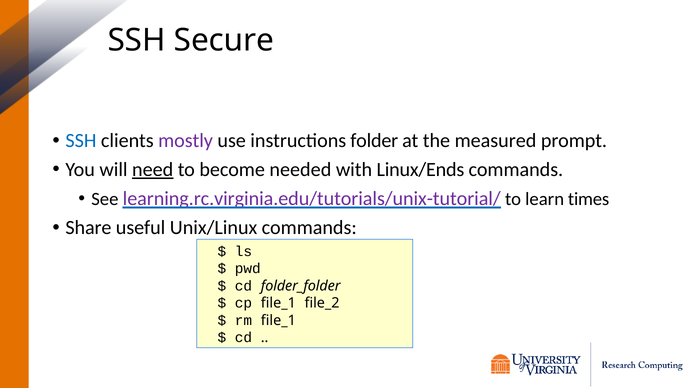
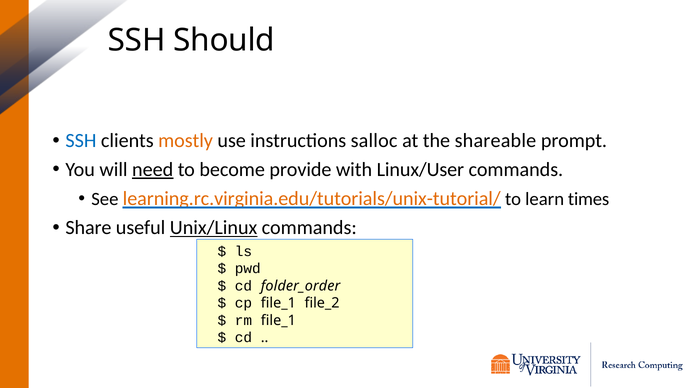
Secure: Secure -> Should (224, 40)
mostly colour: purple -> orange (186, 141)
folder: folder -> salloc (374, 141)
measured: measured -> shareable (495, 141)
needed: needed -> provide (300, 170)
Linux/Ends: Linux/Ends -> Linux/User (420, 170)
learning.rc.virginia.edu/tutorials/unix-tutorial/ colour: purple -> orange (312, 199)
Unix/Linux underline: none -> present (214, 228)
folder_folder: folder_folder -> folder_order (301, 286)
